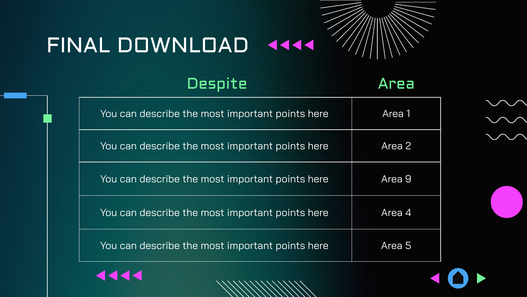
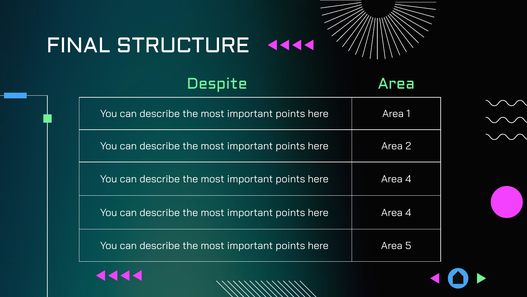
DOWNLOAD: DOWNLOAD -> STRUCTURE (183, 45)
9: 9 -> 4 (408, 179)
